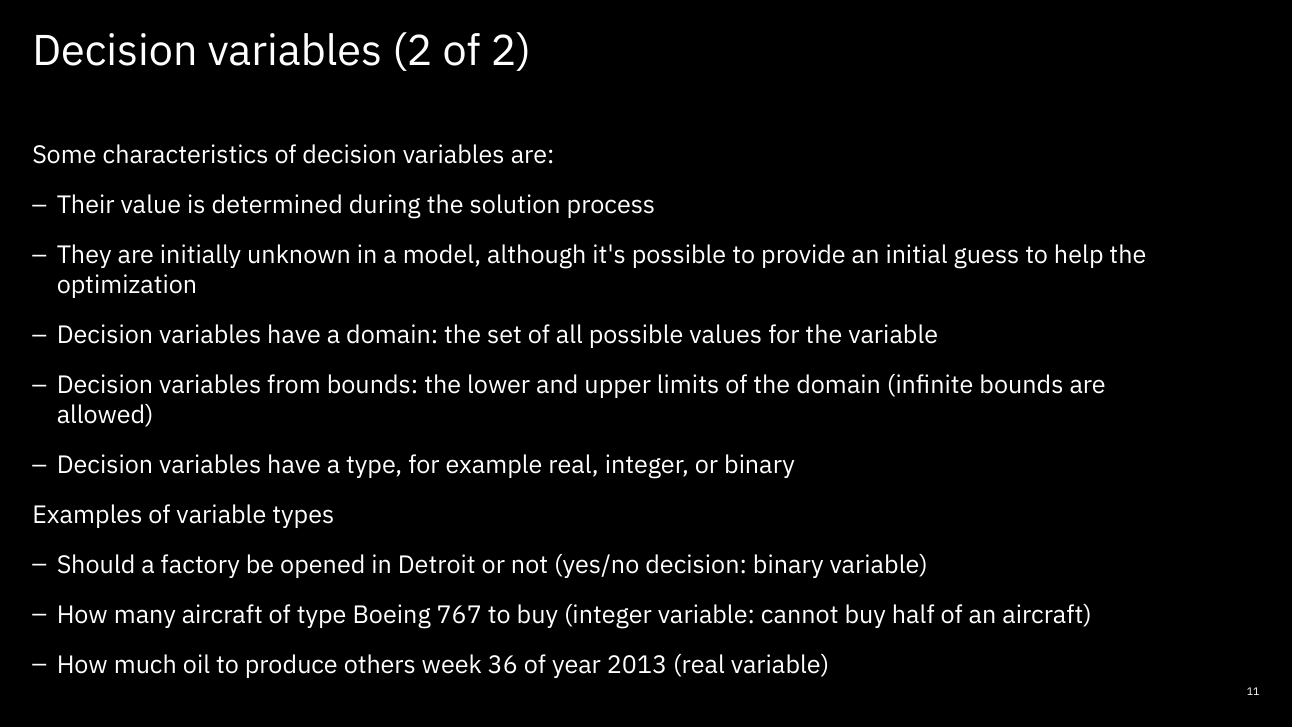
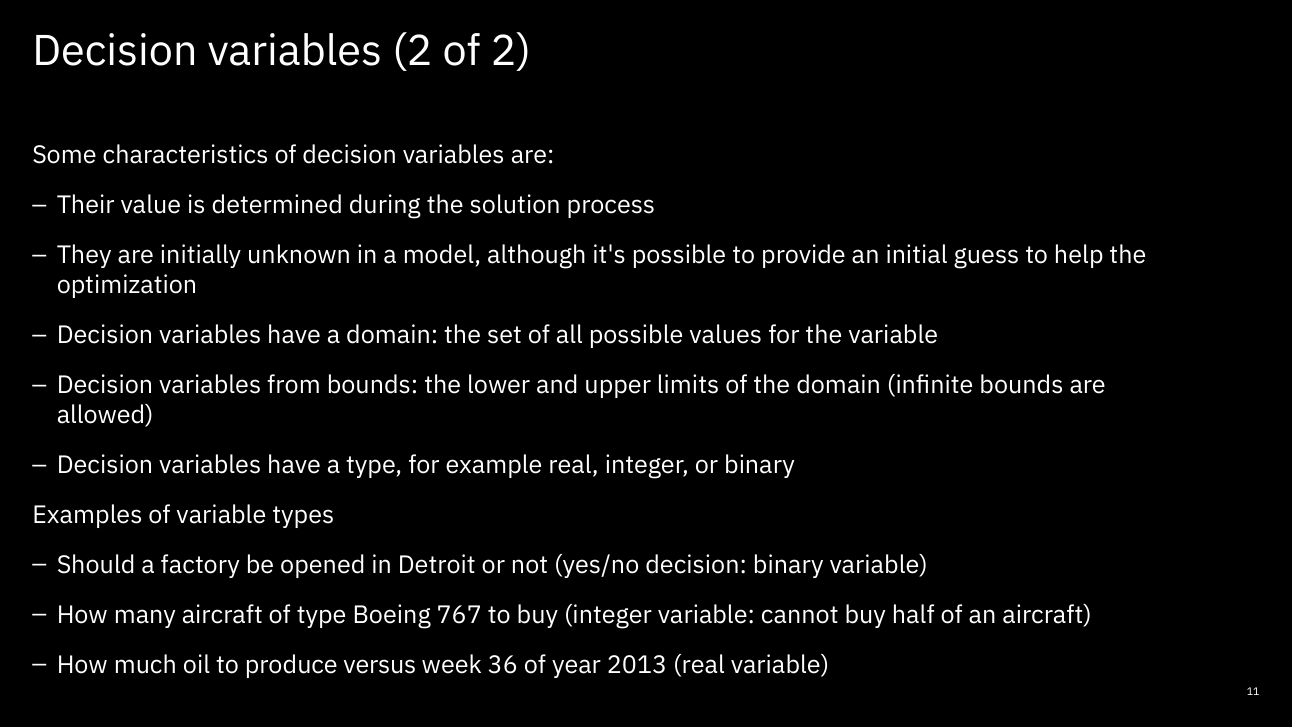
others: others -> versus (380, 665)
